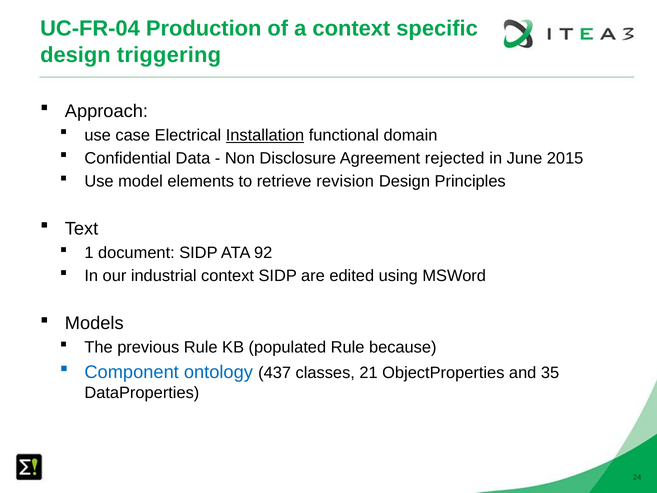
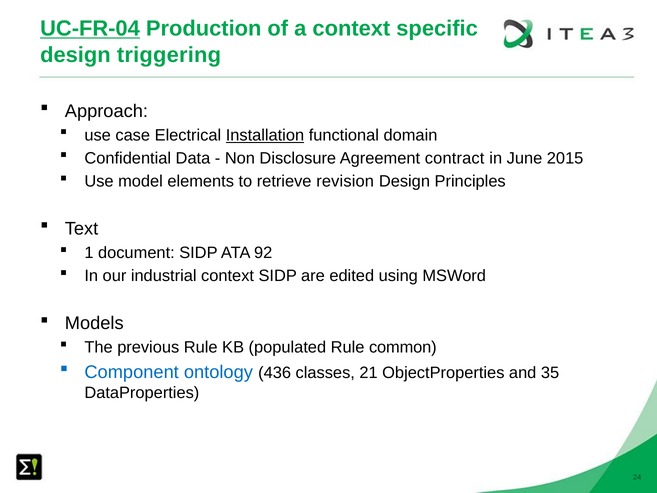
UC-FR-04 underline: none -> present (90, 29)
rejected: rejected -> contract (455, 158)
because: because -> common (403, 347)
437: 437 -> 436 (275, 372)
